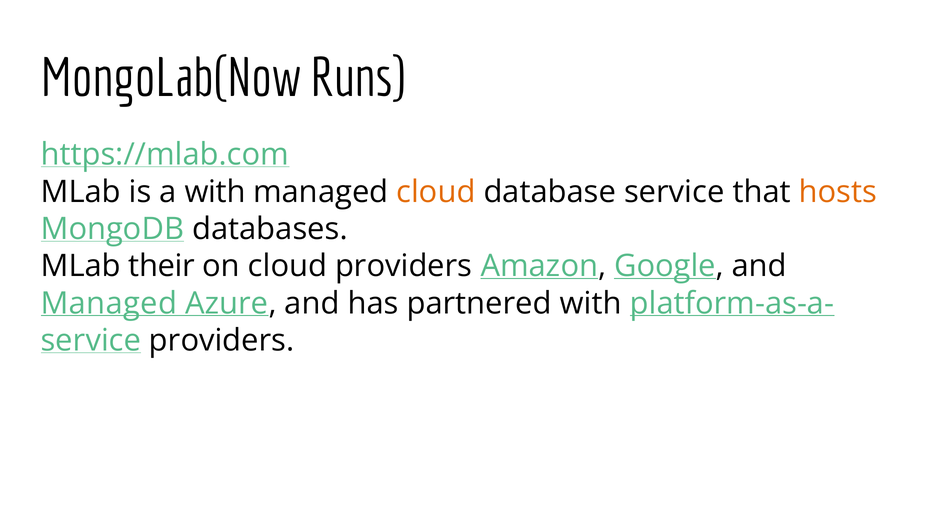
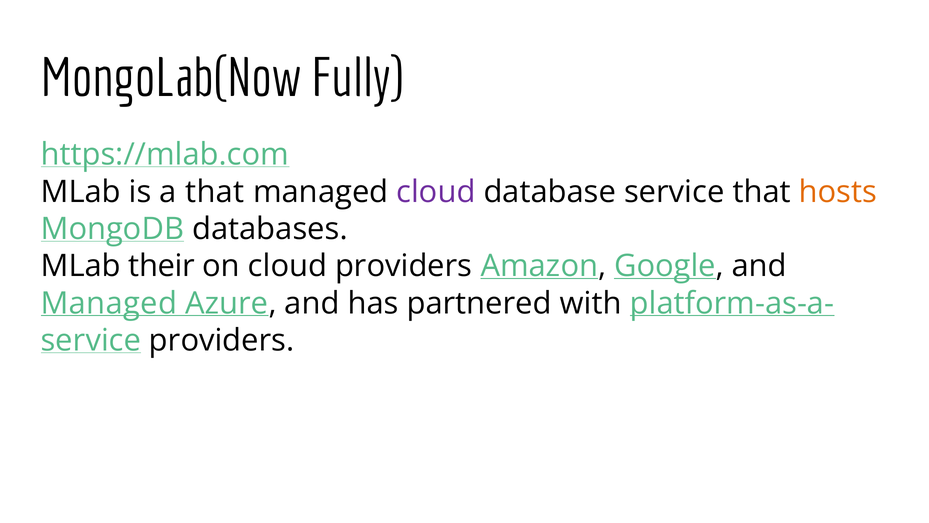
Runs: Runs -> Fully (358, 78)
a with: with -> that (215, 192)
cloud colour: orange -> purple (436, 192)
